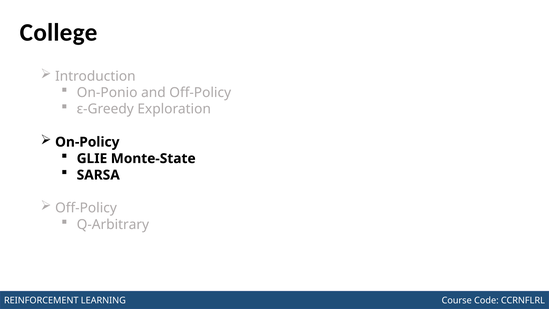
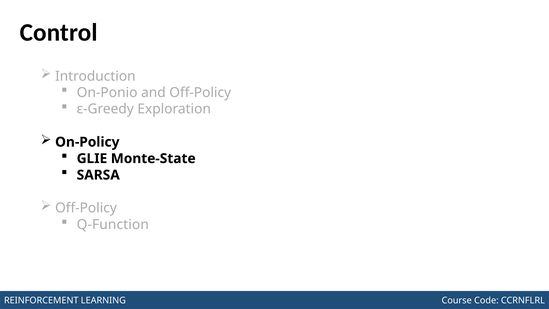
College: College -> Control (59, 33)
Q-Arbitrary: Q-Arbitrary -> Q-Function (113, 224)
